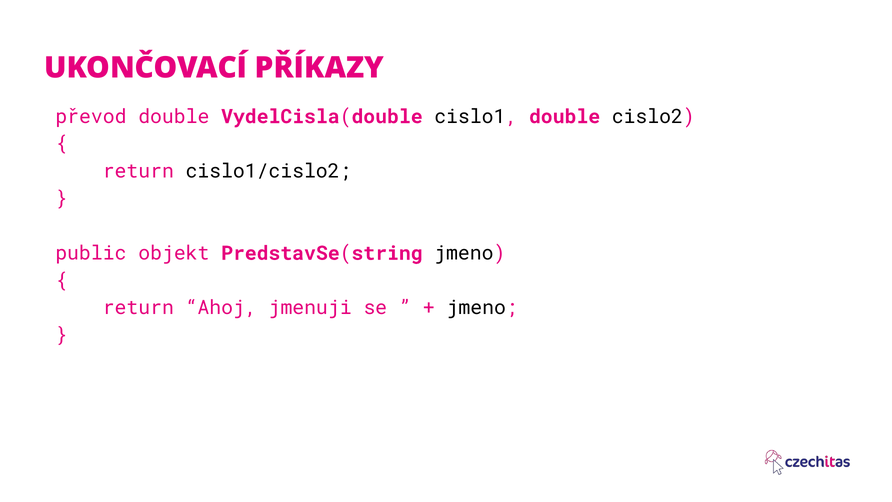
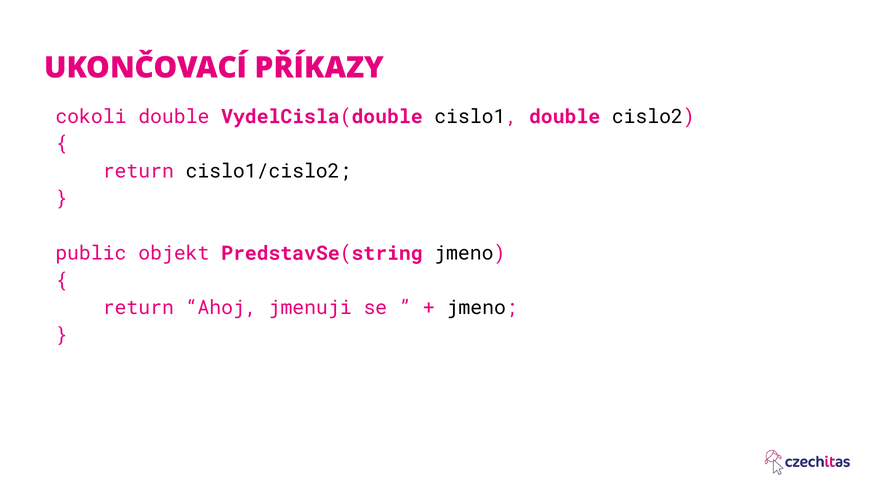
převod: převod -> cokoli (91, 117)
